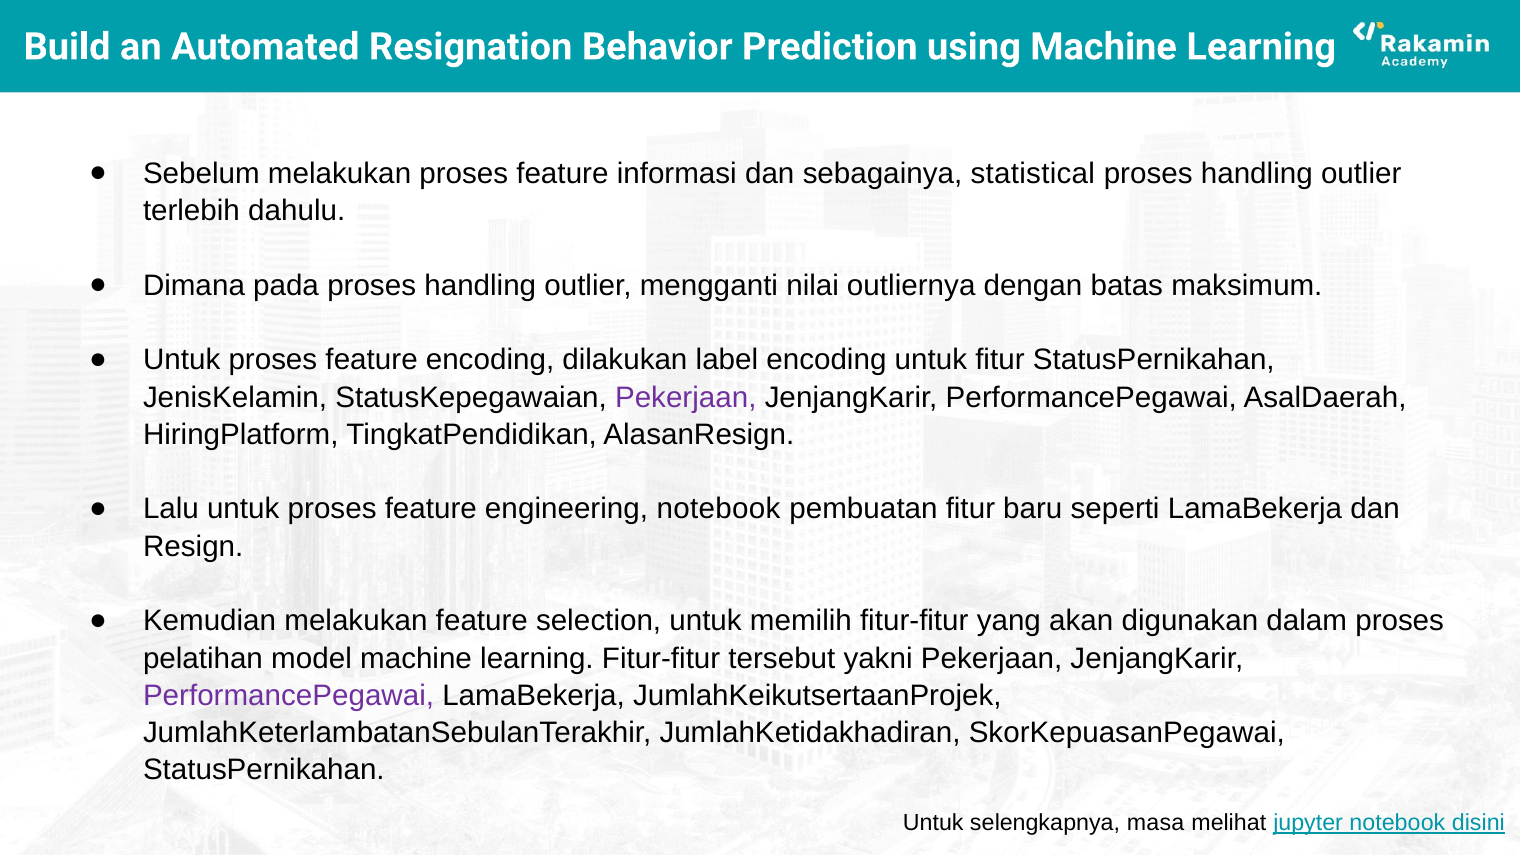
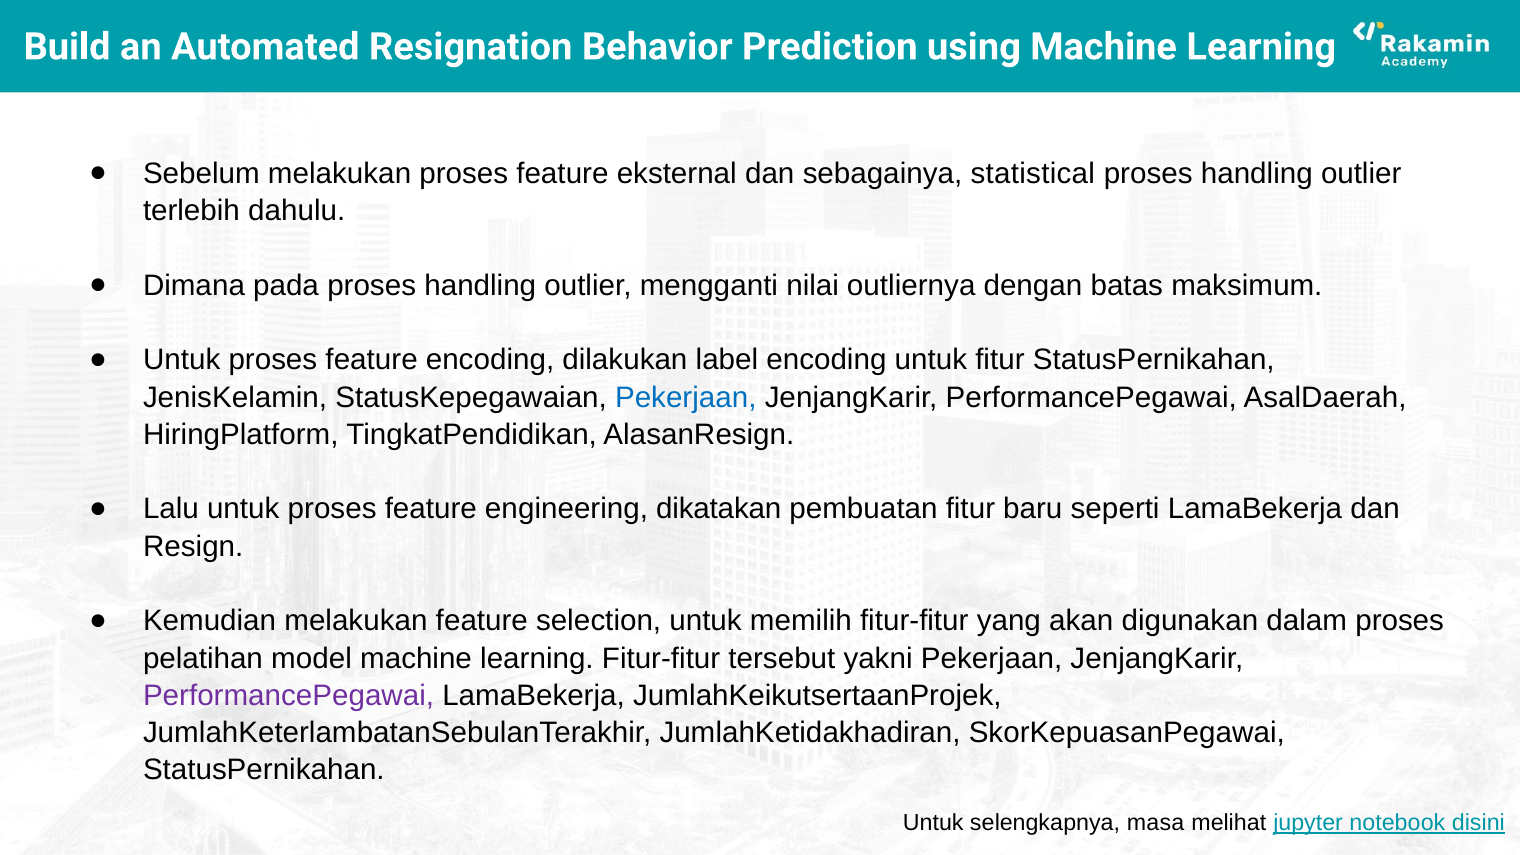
informasi: informasi -> eksternal (677, 174)
Pekerjaan colour: purple -> blue (686, 397)
engineering notebook: notebook -> dikatakan (719, 509)
